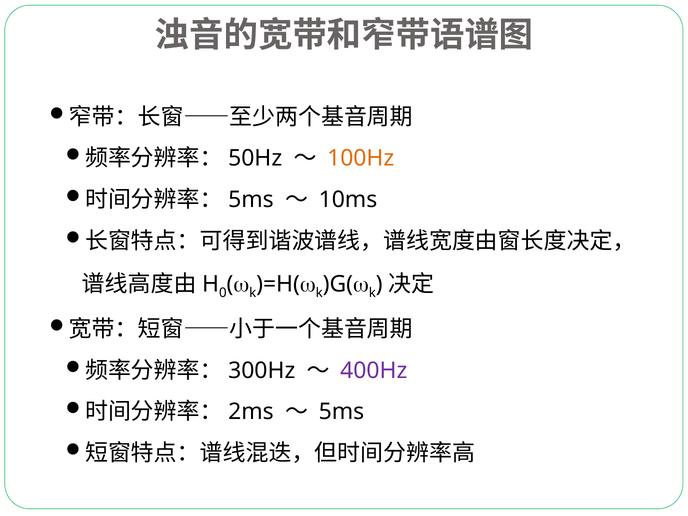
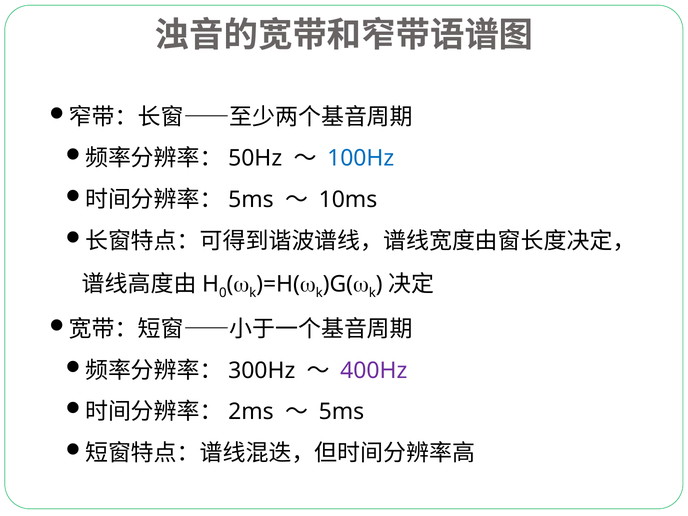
100Hz colour: orange -> blue (361, 158)
